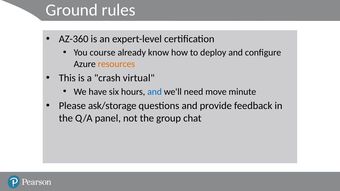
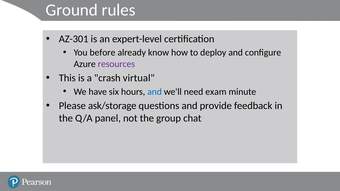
AZ-360: AZ-360 -> AZ-301 (74, 39)
course: course -> before (103, 53)
resources colour: orange -> purple (116, 64)
move: move -> exam (216, 92)
